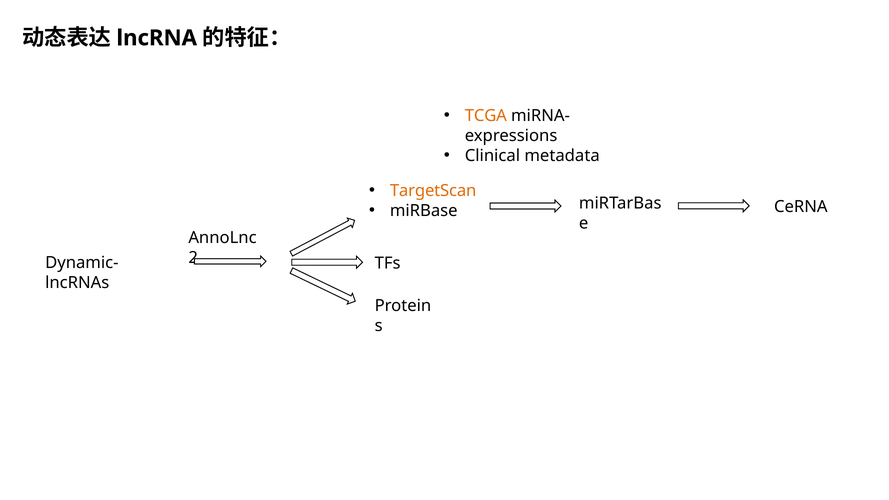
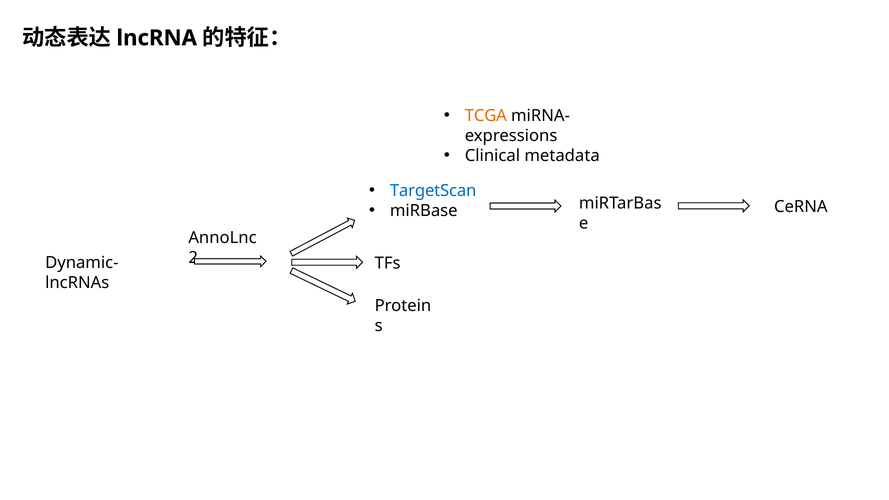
TargetScan colour: orange -> blue (433, 191)
